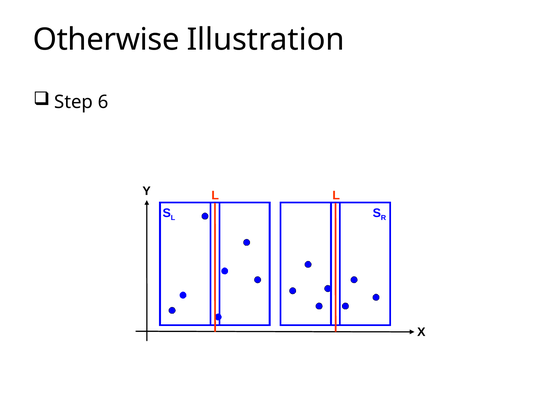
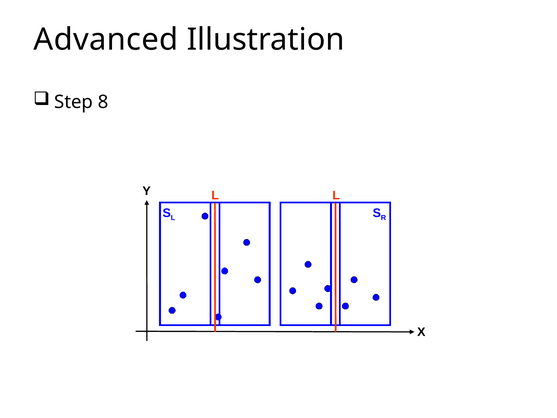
Otherwise: Otherwise -> Advanced (106, 40)
6: 6 -> 8 (103, 102)
